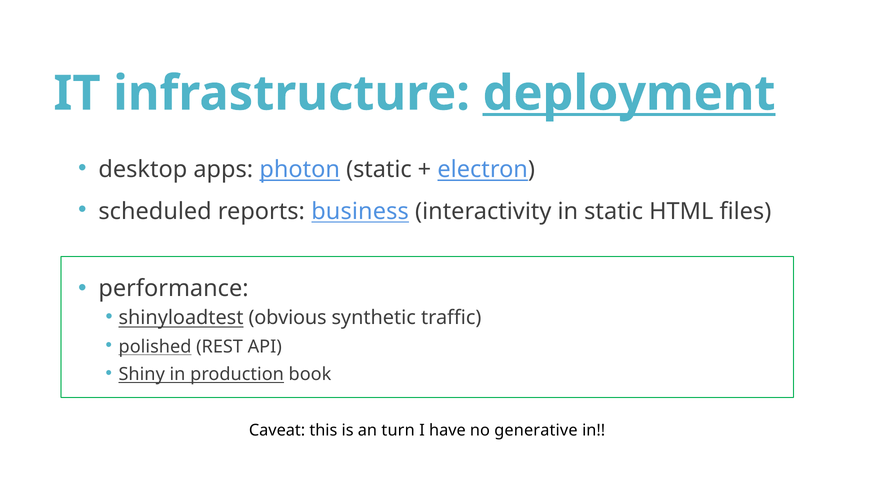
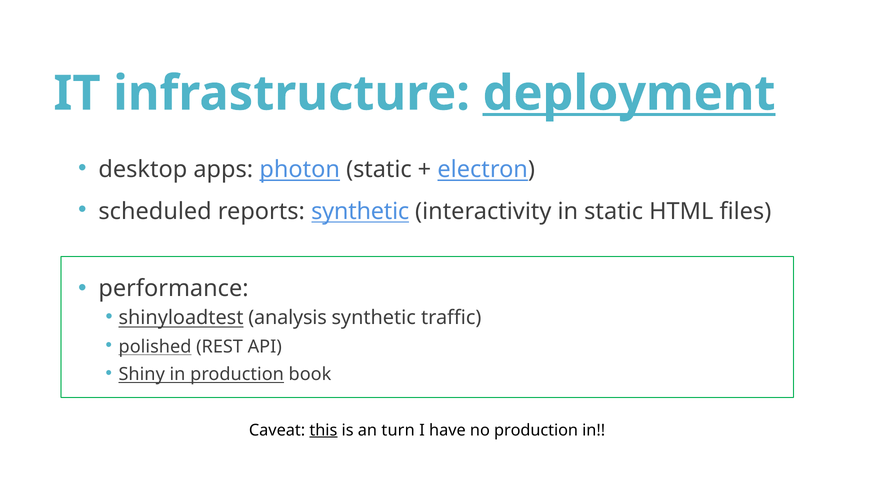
reports business: business -> synthetic (360, 211)
obvious: obvious -> analysis (288, 318)
this underline: none -> present (323, 430)
no generative: generative -> production (536, 430)
